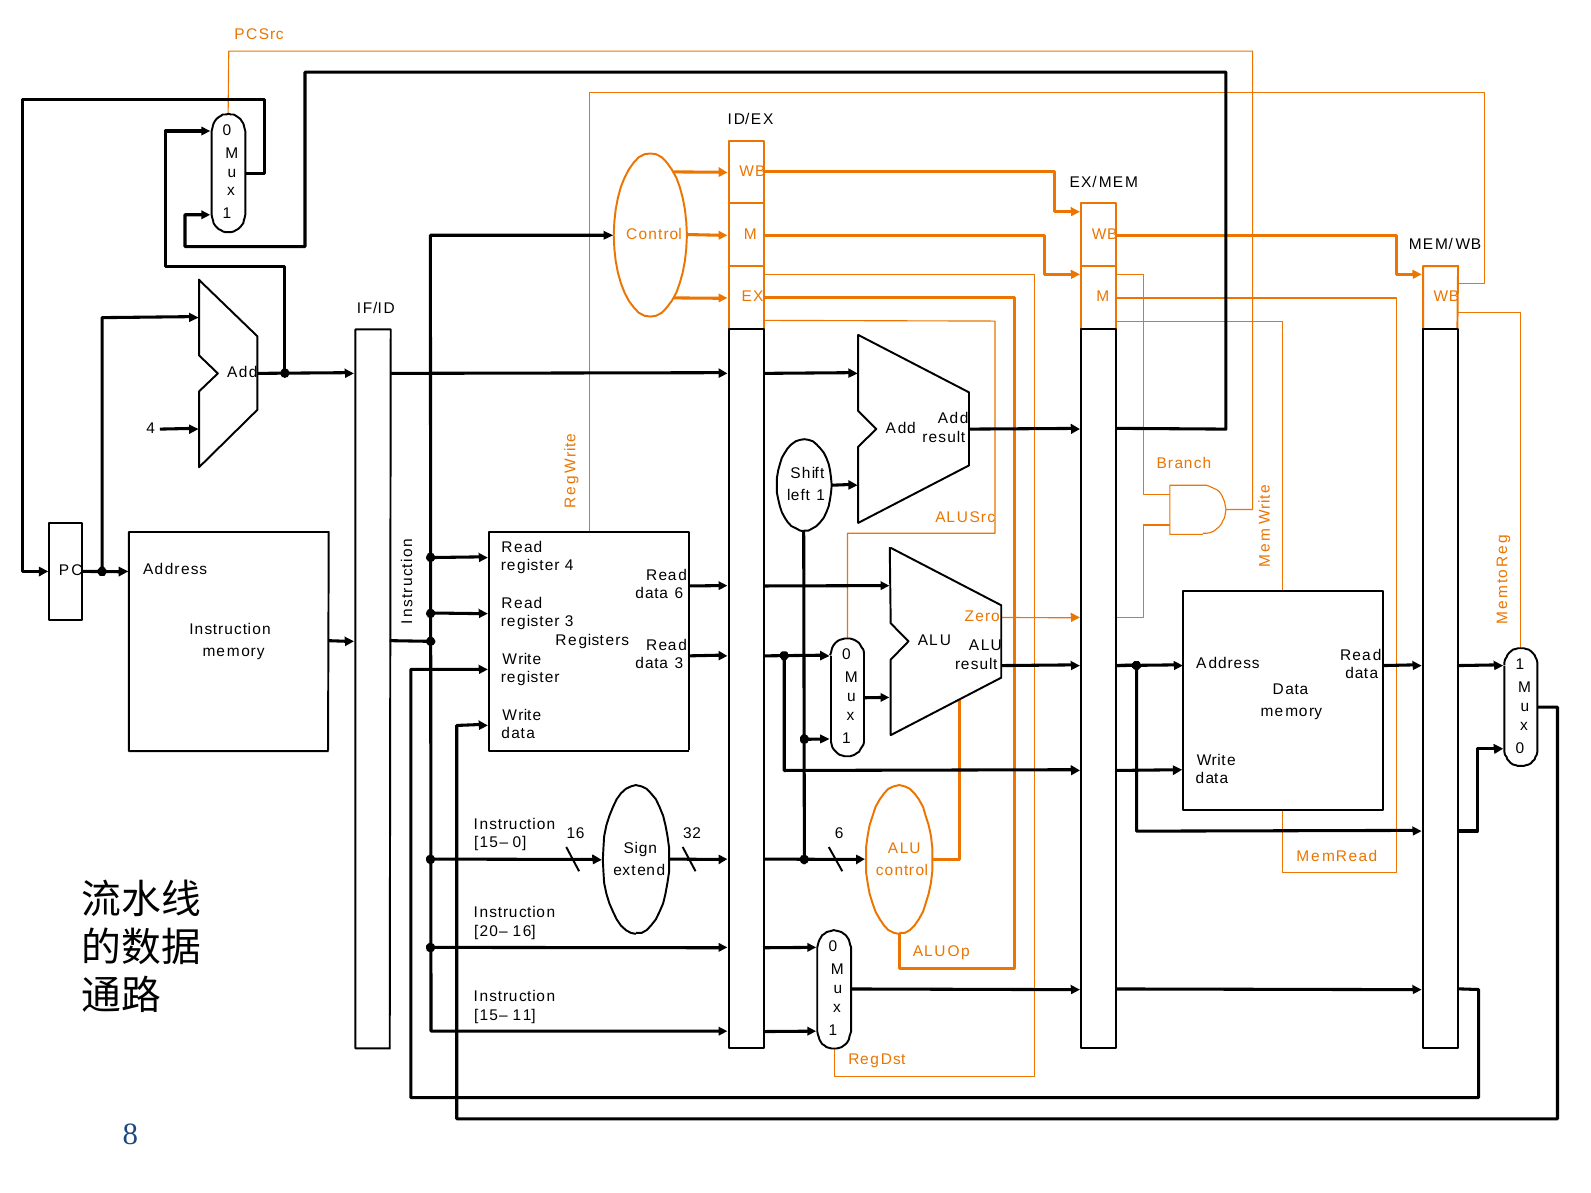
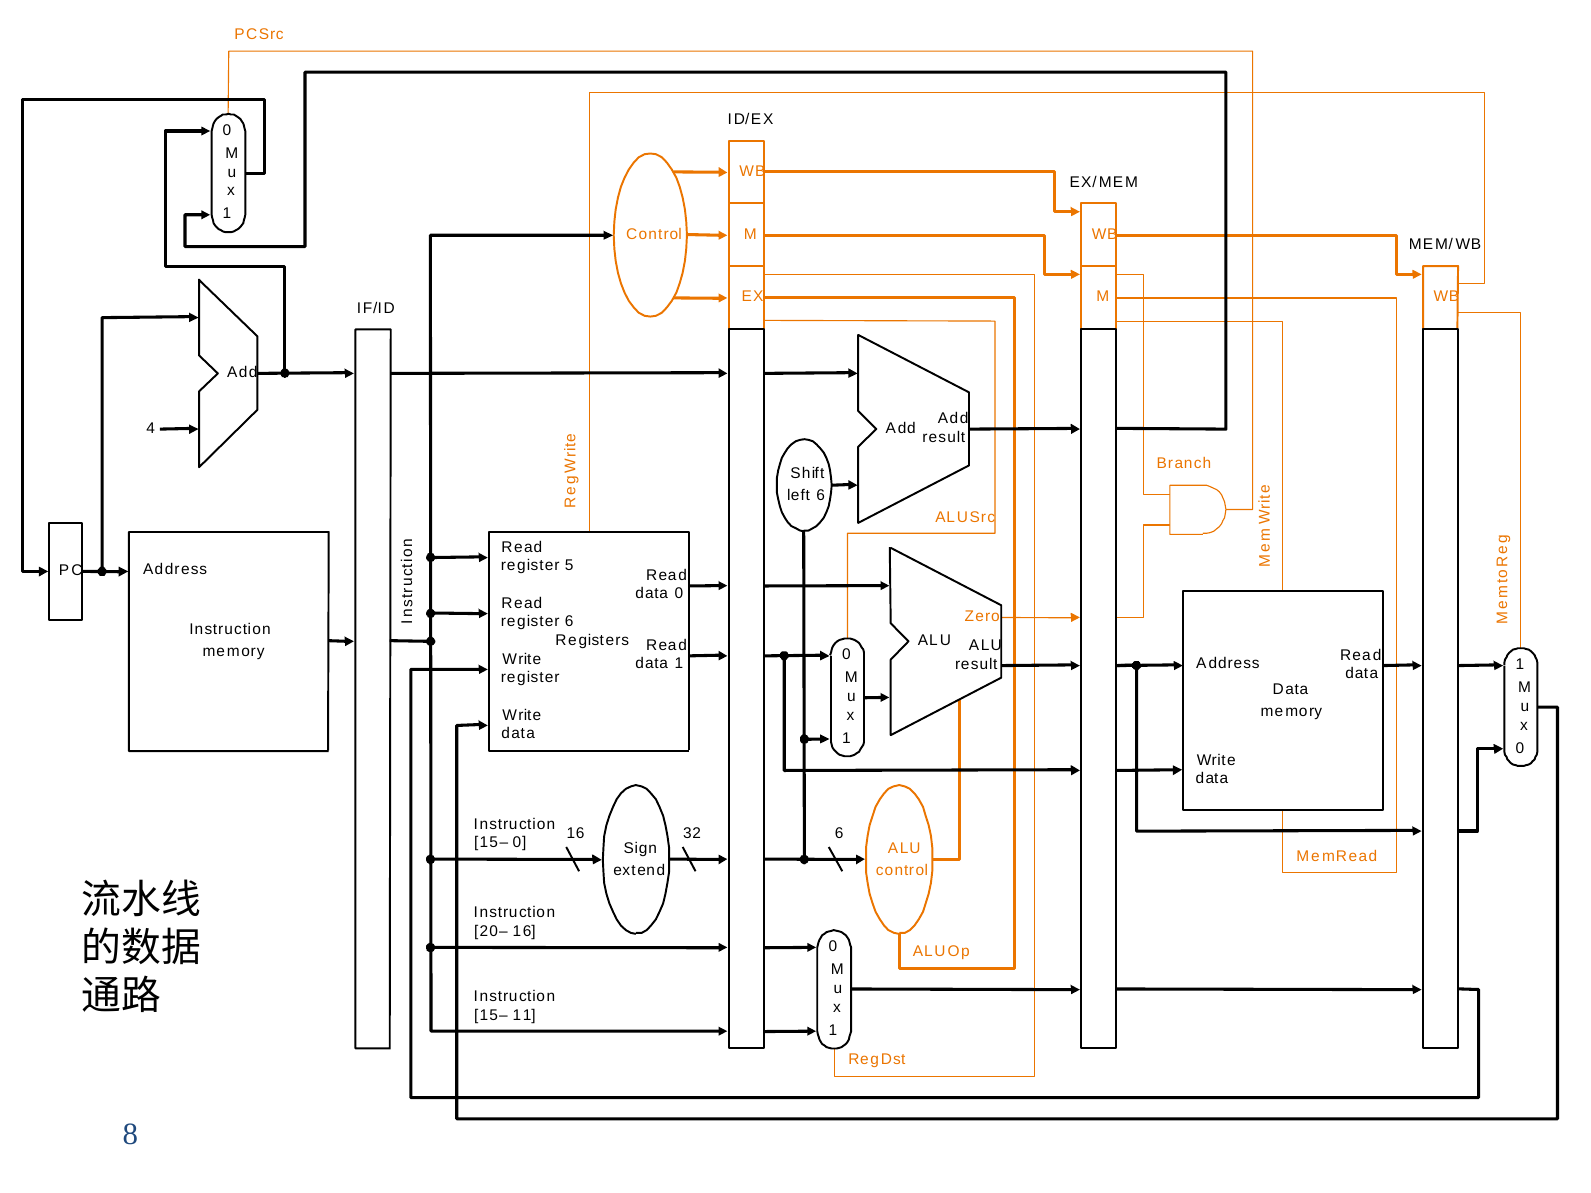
1: 1 -> 6 (821, 496)
4: 4 -> 5 (569, 566)
6: 6 -> 0 (679, 594)
3: 3 -> 6 (569, 622)
3: 3 -> 1 (679, 664)
